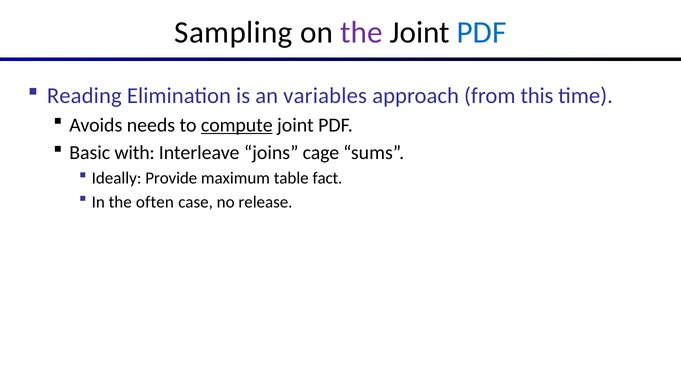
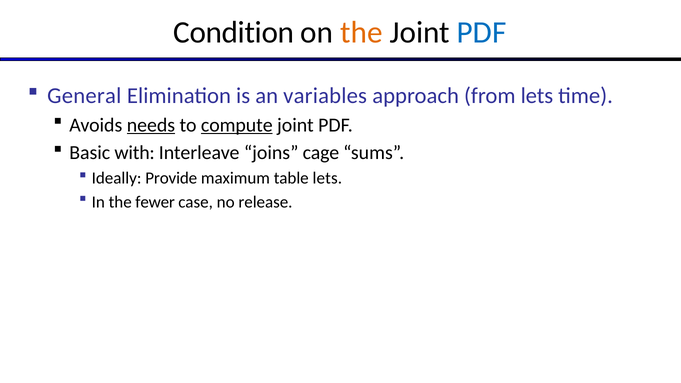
Sampling: Sampling -> Condition (234, 33)
the colour: purple -> orange (361, 33)
Reading: Reading -> General (84, 96)
from this: this -> lets (537, 96)
needs underline: none -> present (151, 125)
table fact: fact -> lets (327, 178)
often: often -> fewer (155, 202)
